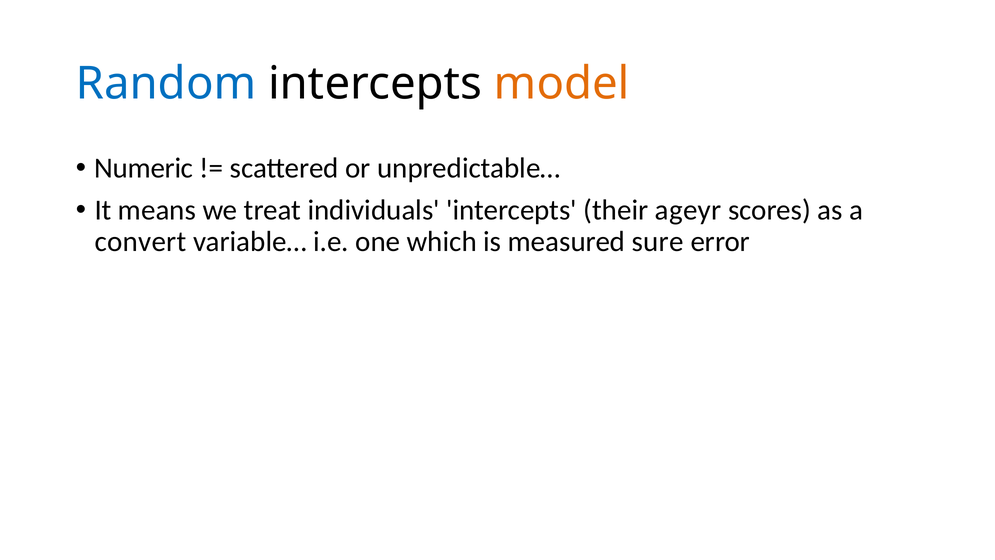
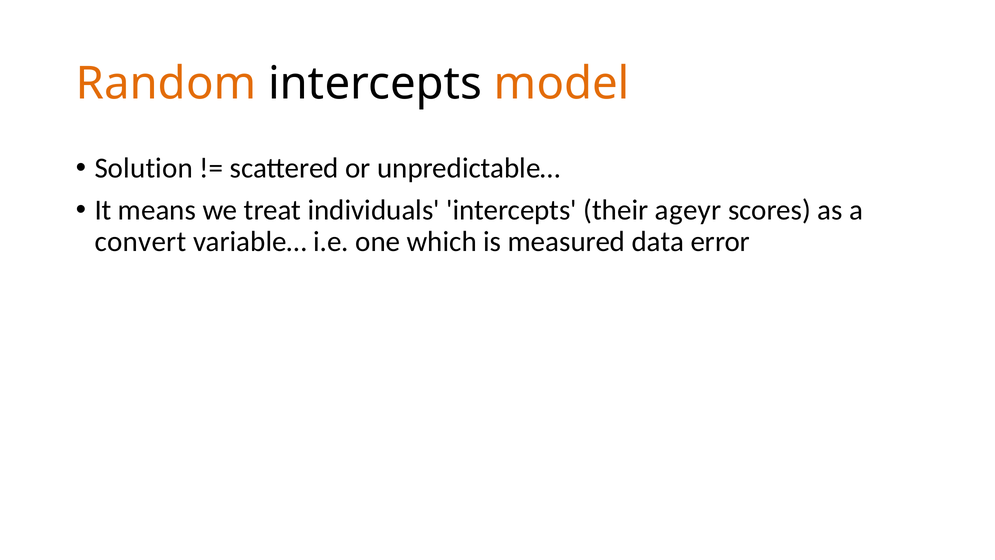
Random colour: blue -> orange (166, 84)
Numeric: Numeric -> Solution (144, 168)
sure: sure -> data (658, 241)
